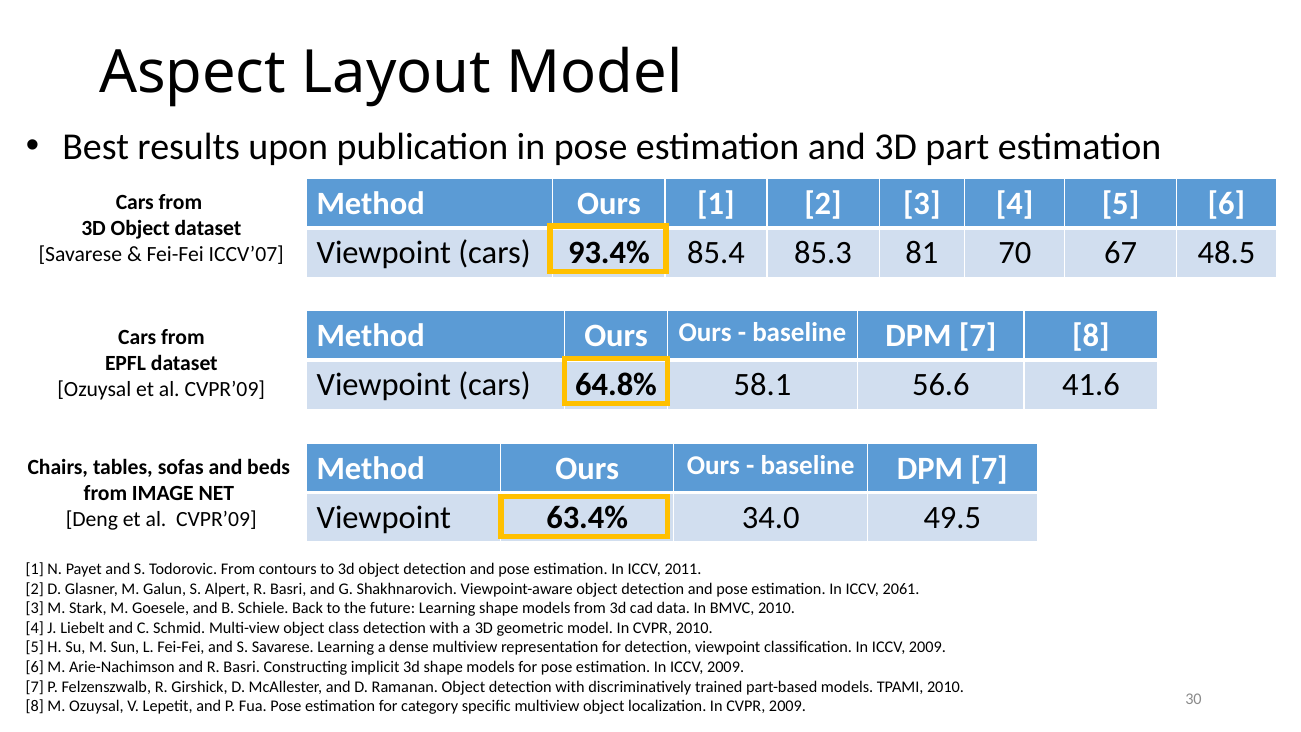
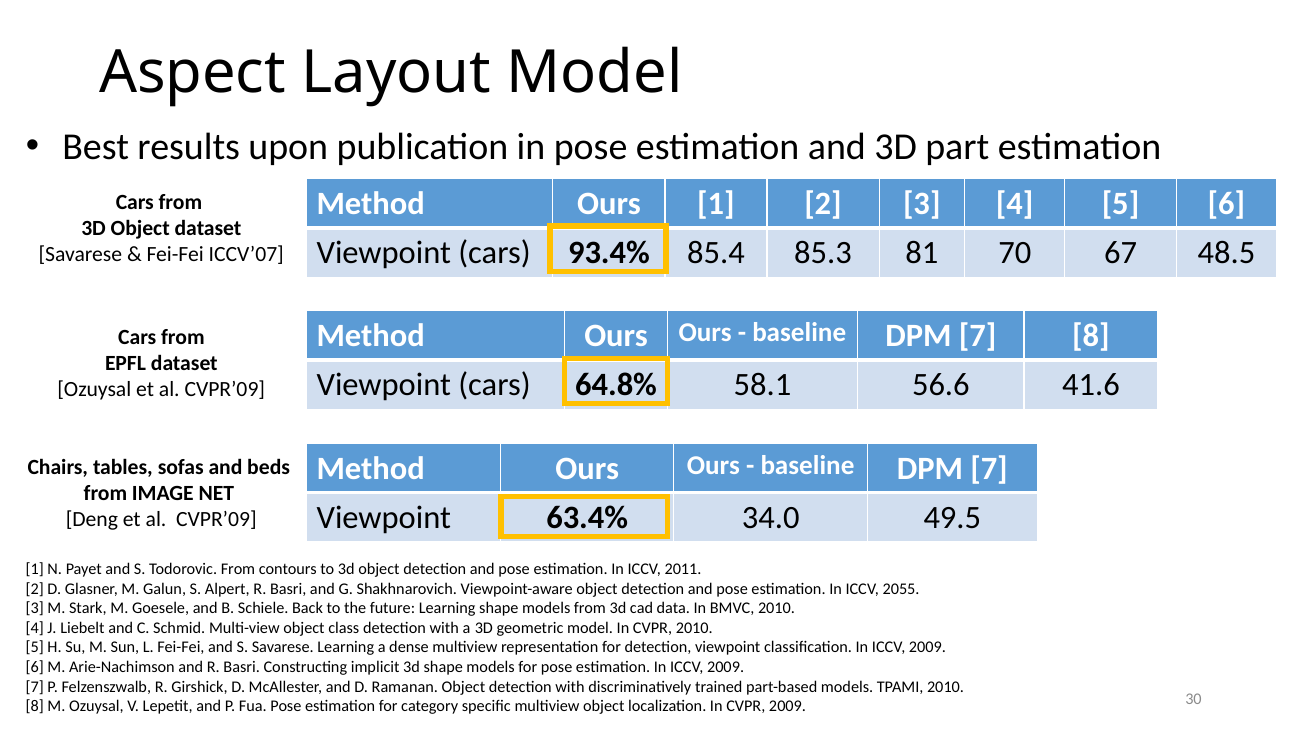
2061: 2061 -> 2055 (901, 589)
